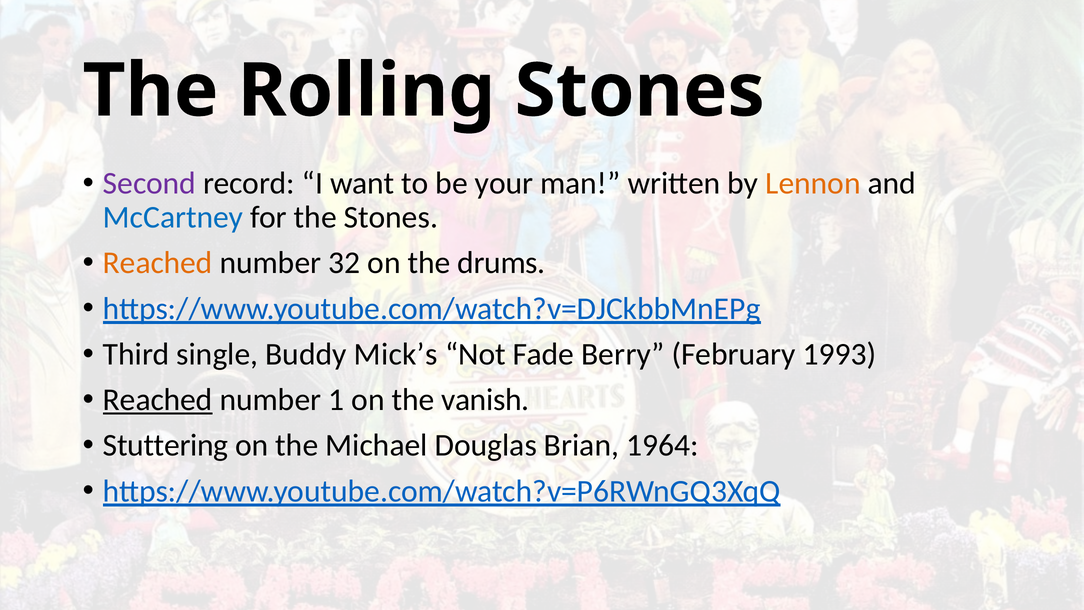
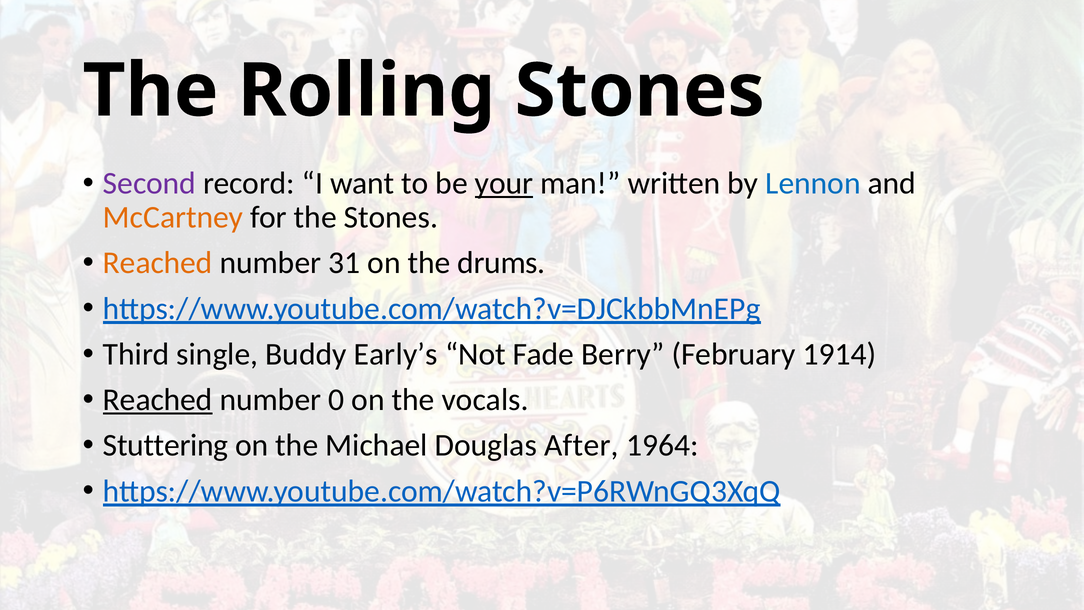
your underline: none -> present (504, 183)
Lennon colour: orange -> blue (813, 183)
McCartney colour: blue -> orange (173, 217)
32: 32 -> 31 (344, 263)
Mick’s: Mick’s -> Early’s (396, 354)
1993: 1993 -> 1914 (840, 354)
1: 1 -> 0 (336, 400)
vanish: vanish -> vocals (485, 400)
Brian: Brian -> After (581, 445)
